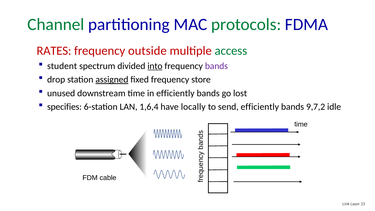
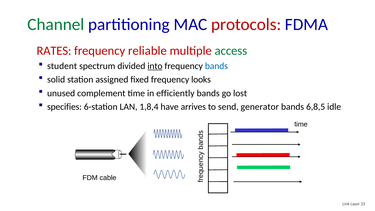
protocols colour: green -> red (246, 24)
outside: outside -> reliable (147, 51)
bands colour: purple -> blue (216, 66)
drop: drop -> solid (56, 80)
assigned underline: present -> none (112, 80)
store: store -> looks (201, 80)
downstream: downstream -> complement (101, 93)
1,6,4: 1,6,4 -> 1,8,4 (149, 107)
locally: locally -> arrives (193, 107)
send efficiently: efficiently -> generator (260, 107)
9,7,2: 9,7,2 -> 6,8,5 (316, 107)
